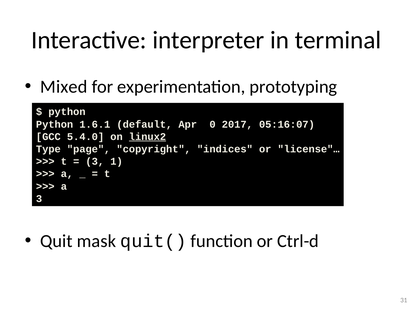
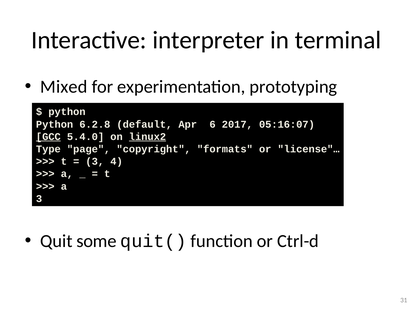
1.6.1: 1.6.1 -> 6.2.8 (95, 124)
0: 0 -> 6 (213, 124)
GCC underline: none -> present (48, 137)
indices: indices -> formats (225, 149)
1: 1 -> 4 (117, 161)
mask: mask -> some (97, 241)
